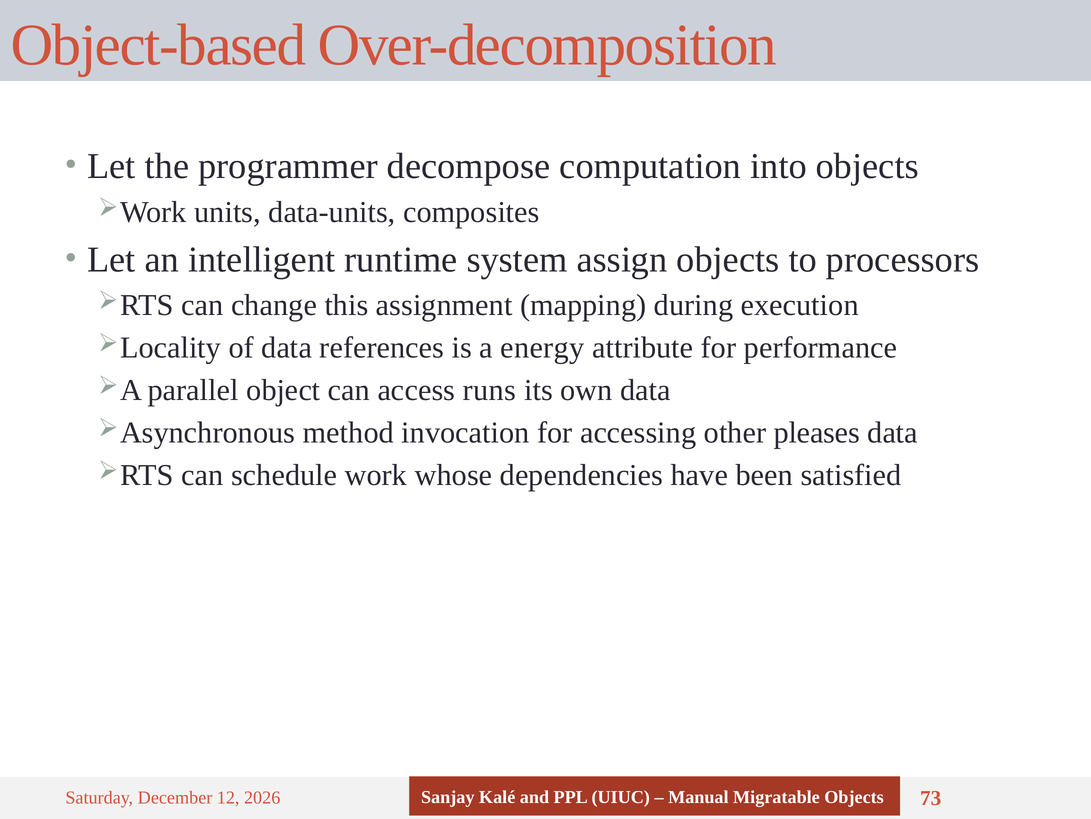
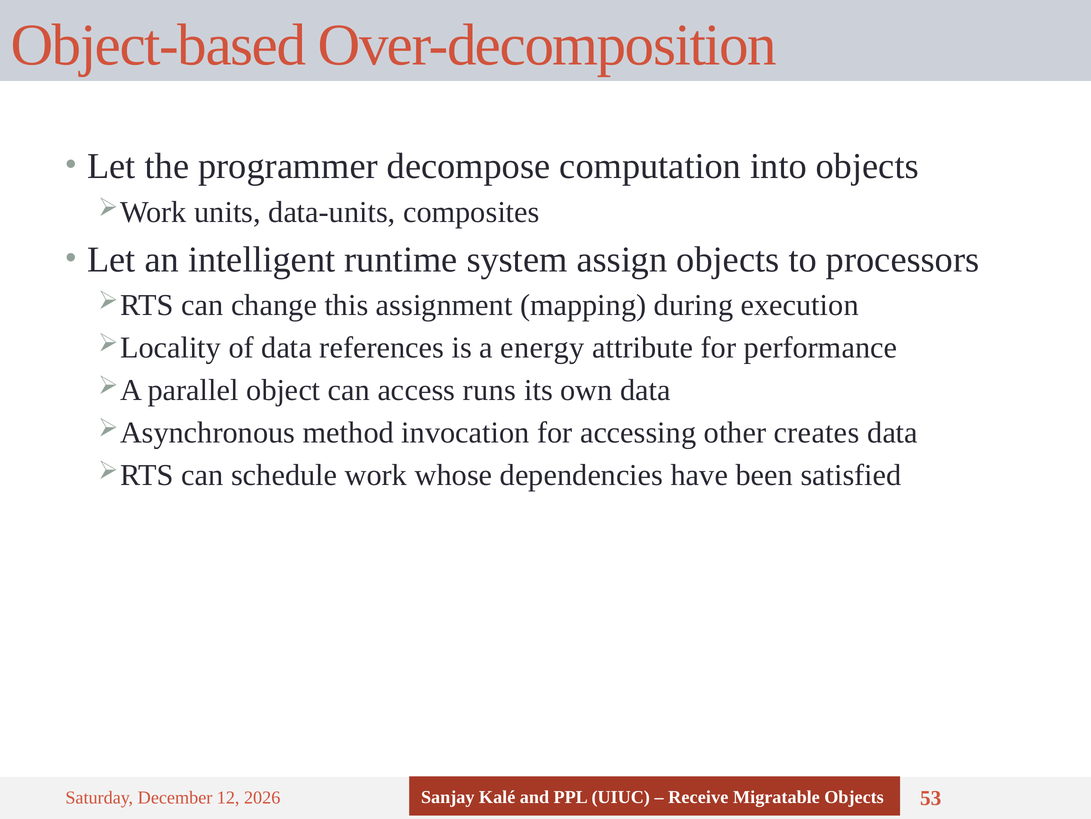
pleases: pleases -> creates (817, 432)
Manual: Manual -> Receive (698, 796)
73: 73 -> 53 (931, 797)
